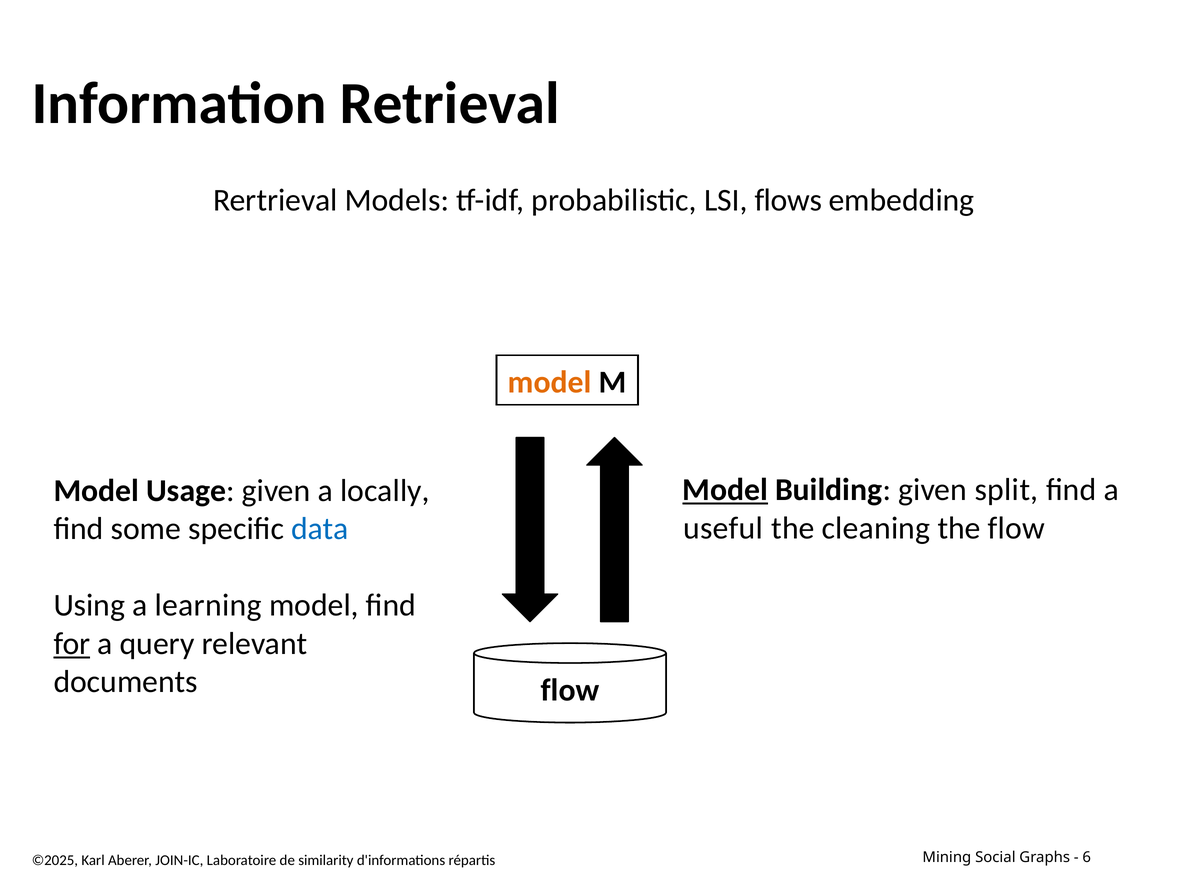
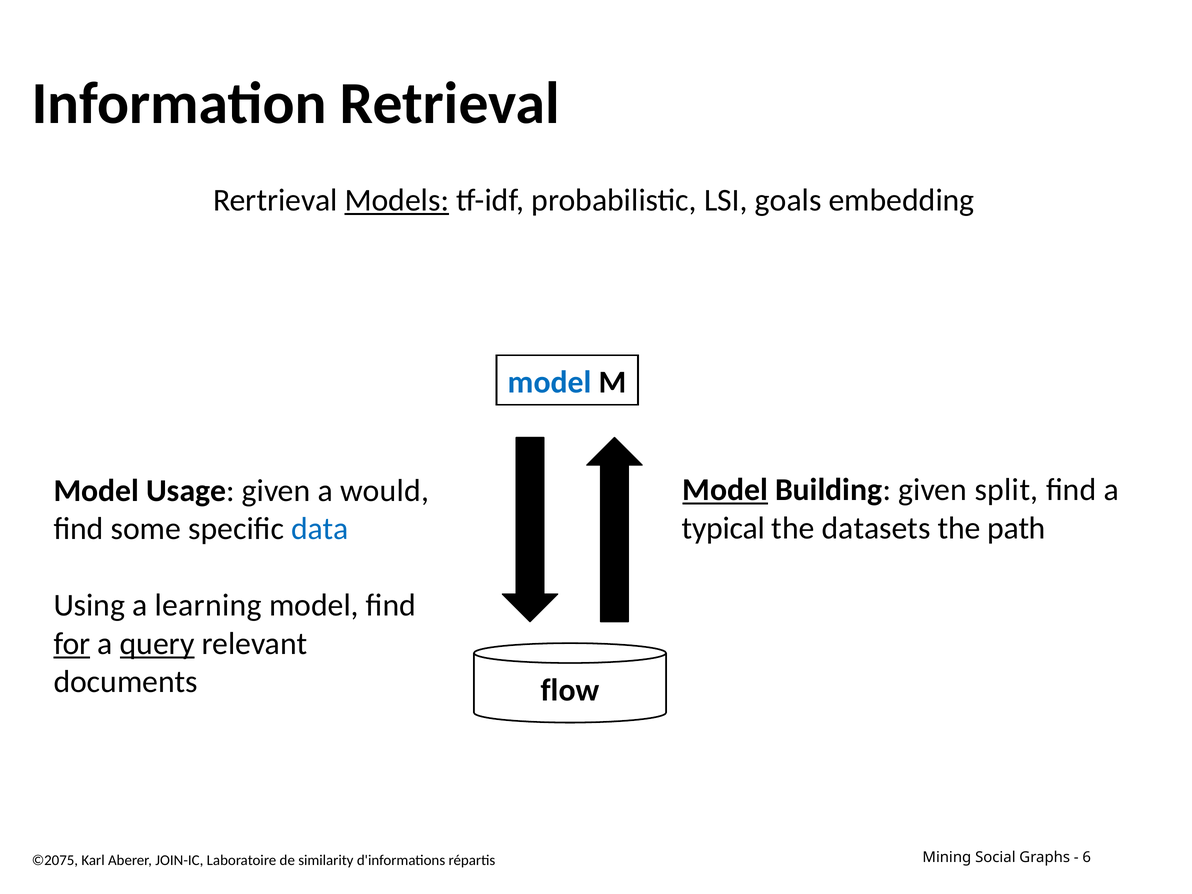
Models underline: none -> present (397, 200)
flows: flows -> goals (788, 200)
model colour: orange -> blue (550, 382)
locally: locally -> would (385, 491)
useful: useful -> typical (723, 528)
cleaning: cleaning -> datasets (876, 528)
the flow: flow -> path (1017, 528)
query underline: none -> present (157, 644)
©2025: ©2025 -> ©2075 (55, 860)
